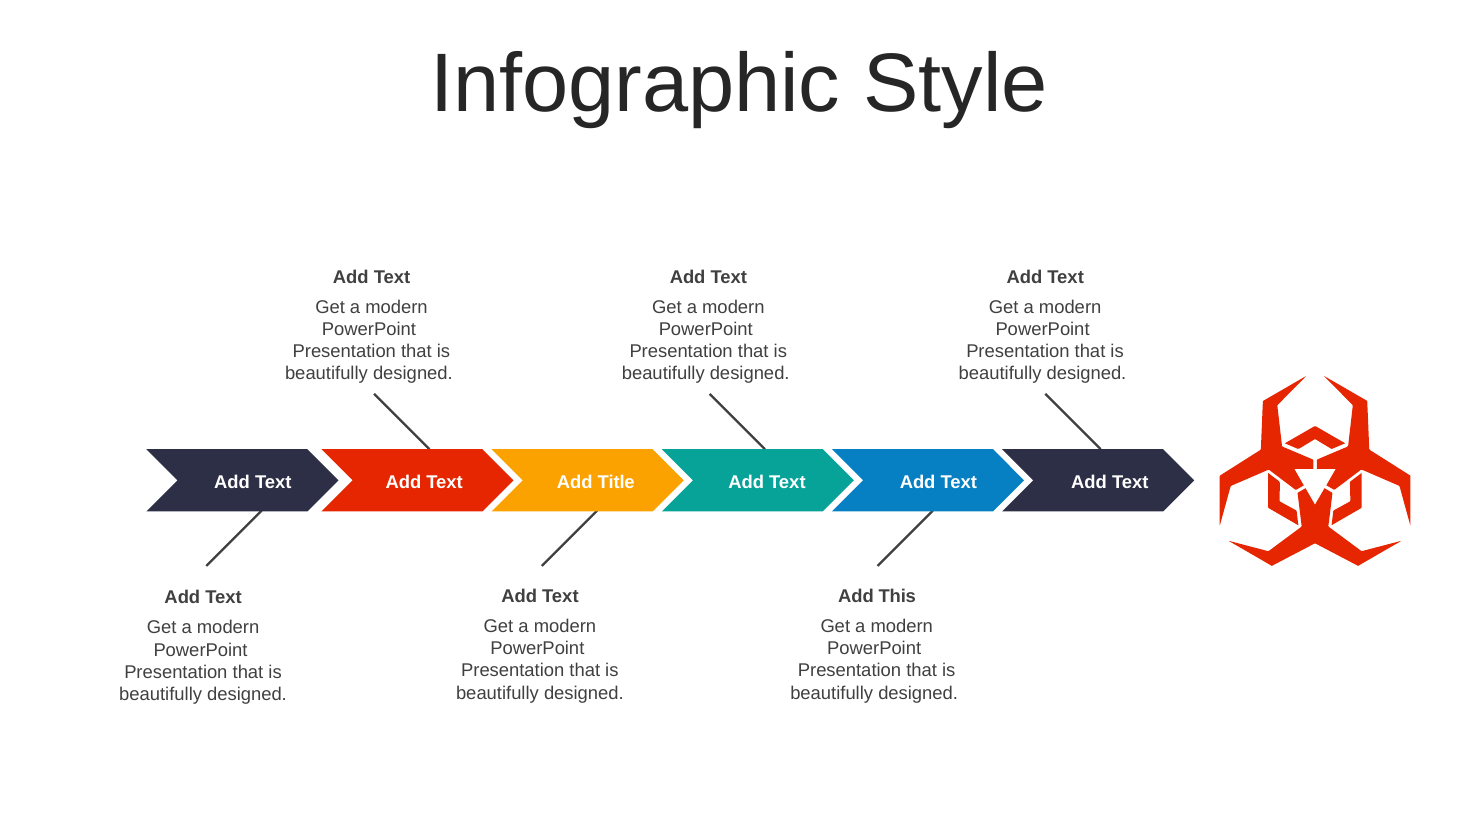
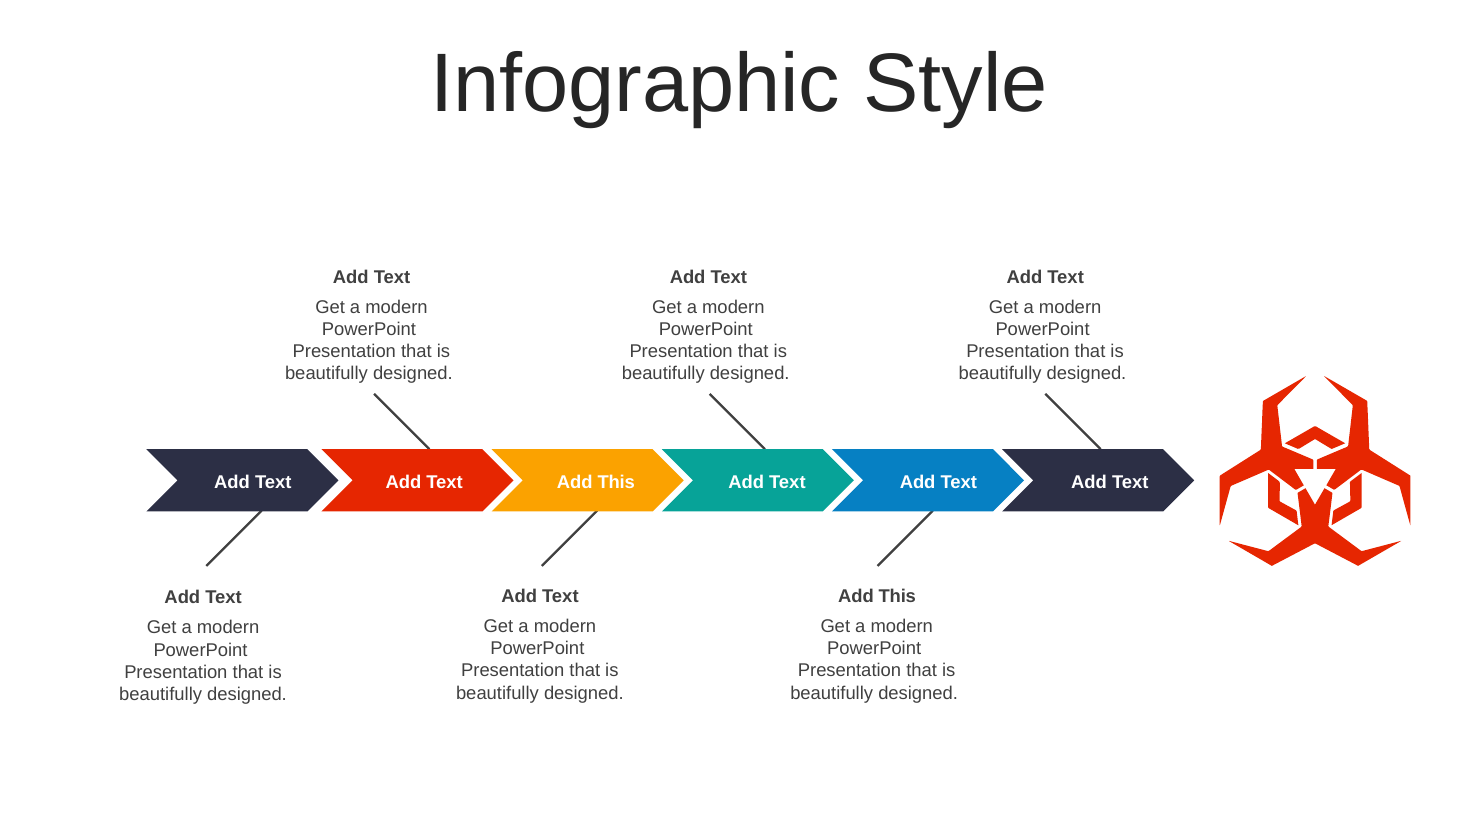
Text Add Title: Title -> This (616, 482)
